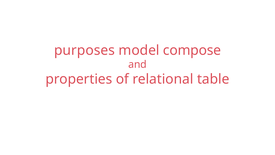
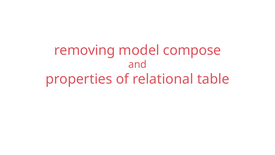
purposes: purposes -> removing (85, 50)
